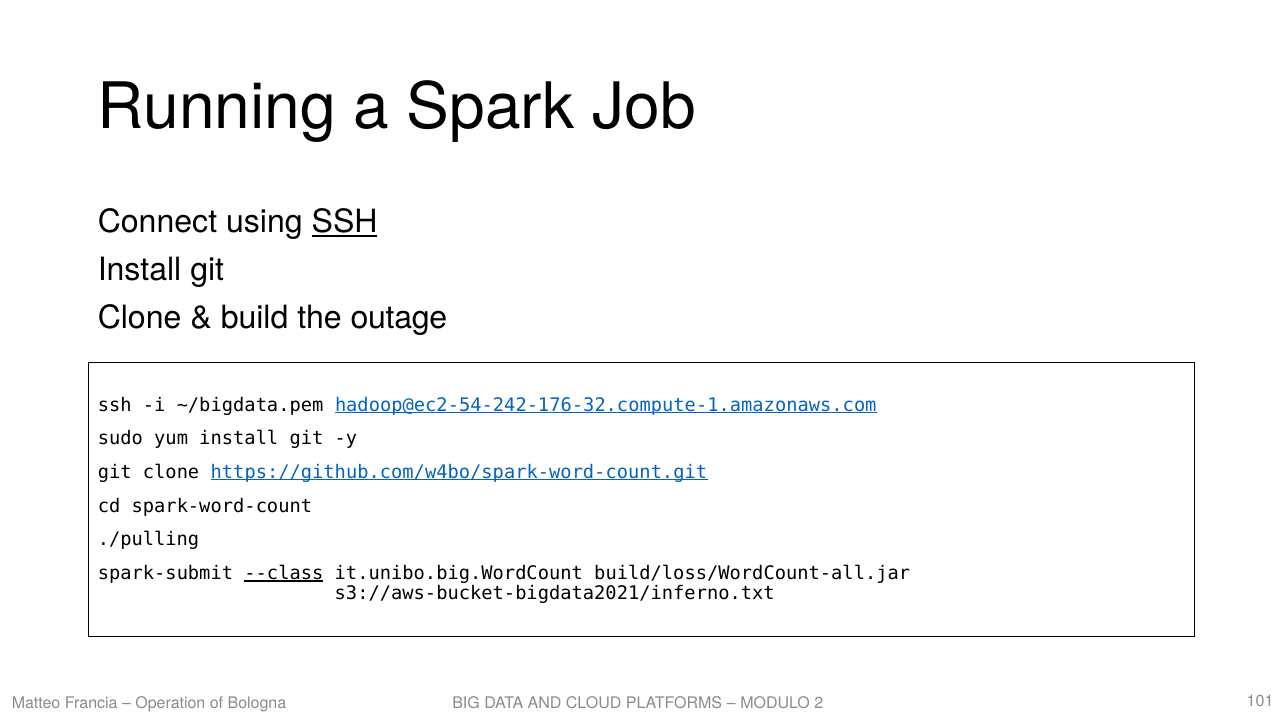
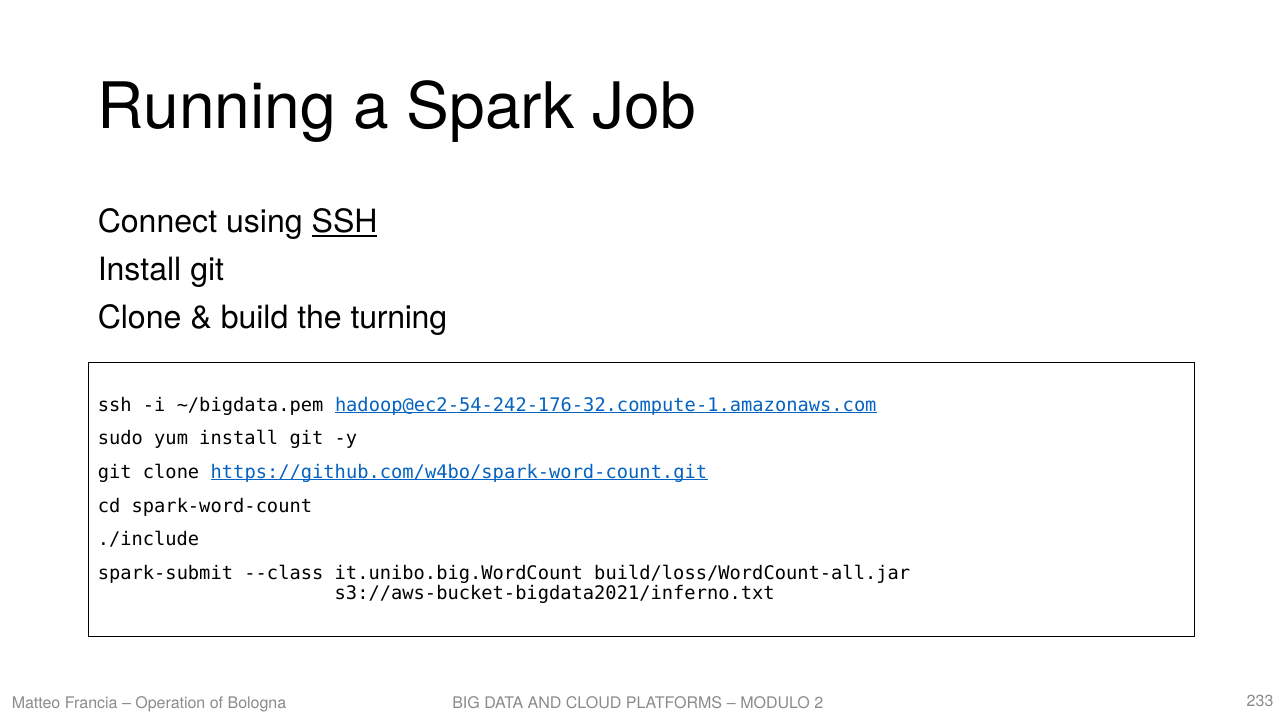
outage: outage -> turning (399, 319)
./pulling: ./pulling -> ./include (149, 540)
--class underline: present -> none (284, 574)
101: 101 -> 233 (1260, 702)
